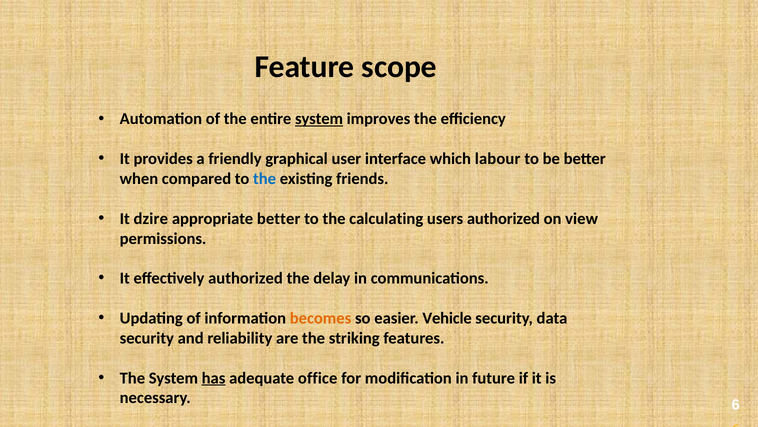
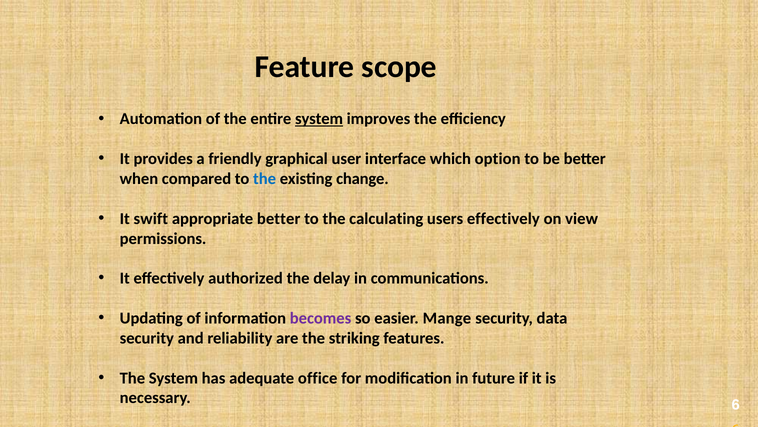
labour: labour -> option (498, 159)
friends: friends -> change (362, 179)
dzire: dzire -> swift (151, 218)
users authorized: authorized -> effectively (503, 218)
becomes colour: orange -> purple (321, 318)
Vehicle: Vehicle -> Mange (447, 318)
has underline: present -> none (214, 377)
